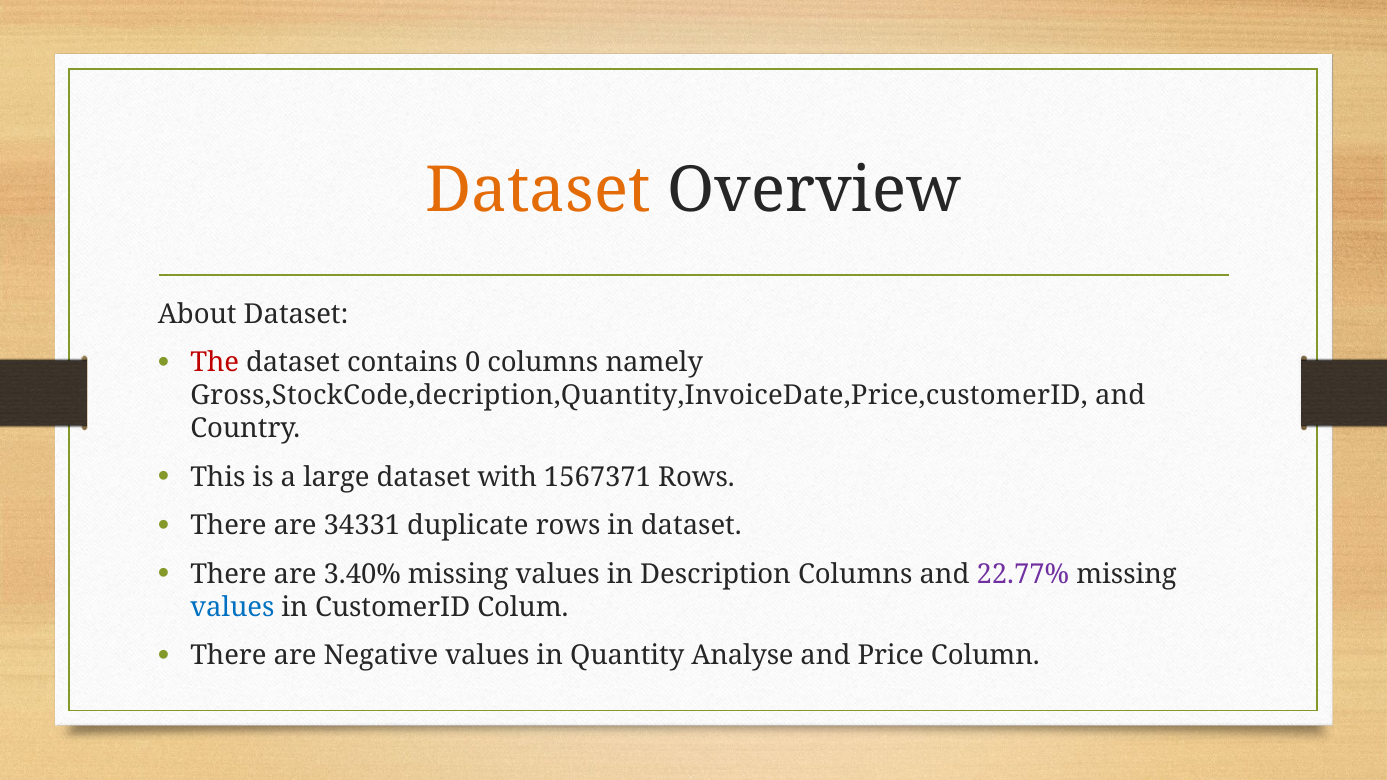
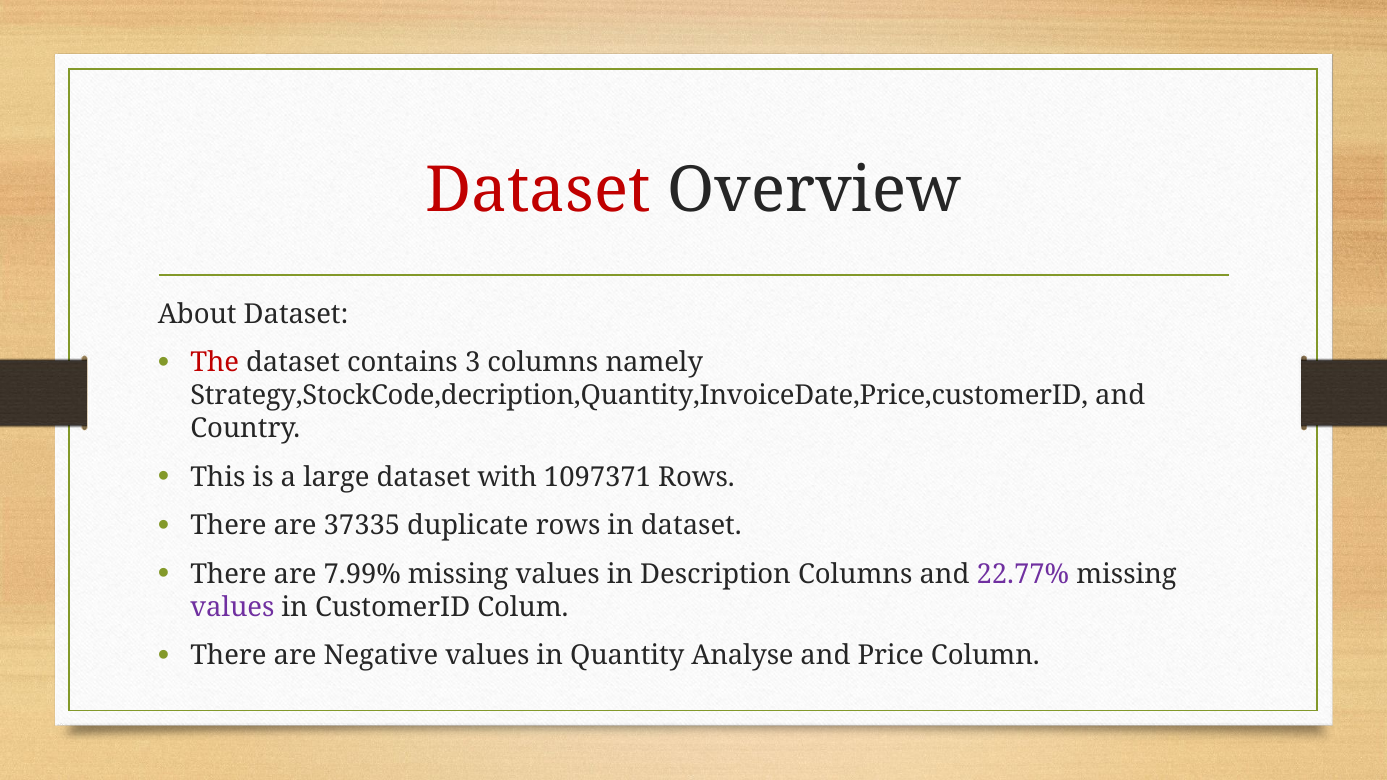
Dataset colour: orange -> red (538, 190)
0: 0 -> 3 (473, 363)
Gross,StockCode,decription,Quantity,InvoiceDate,Price,customerID: Gross,StockCode,decription,Quantity,InvoiceDate,Price,customerID -> Strategy,StockCode,decription,Quantity,InvoiceDate,Price,customerID (639, 396)
1567371: 1567371 -> 1097371 (598, 477)
34331: 34331 -> 37335 (362, 526)
3.40%: 3.40% -> 7.99% (362, 574)
values colour: blue -> purple (232, 607)
